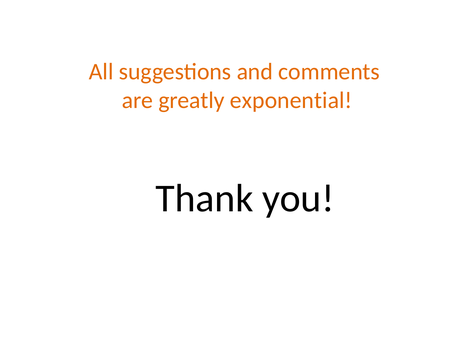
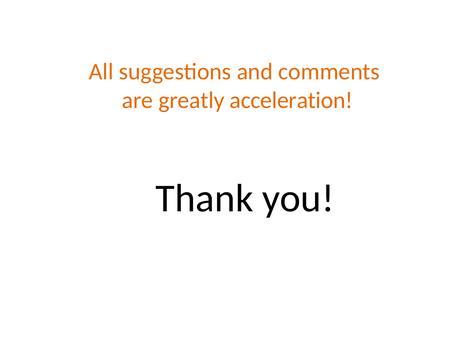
exponential: exponential -> acceleration (291, 100)
